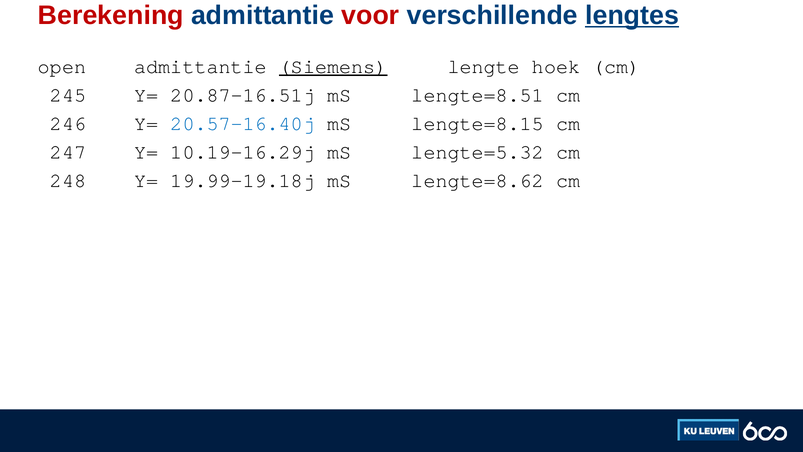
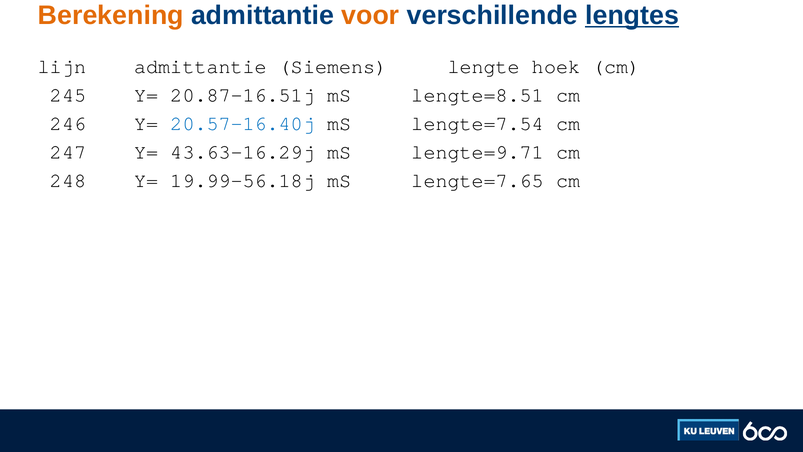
Berekening colour: red -> orange (111, 15)
voor colour: red -> orange (370, 15)
open: open -> lijn (62, 67)
Siemens underline: present -> none (333, 67)
lengte=8.15: lengte=8.15 -> lengte=7.54 (478, 124)
10.19-16.29j: 10.19-16.29j -> 43.63-16.29j (243, 152)
lengte=5.32: lengte=5.32 -> lengte=9.71 (478, 152)
19.99-19.18j: 19.99-19.18j -> 19.99-56.18j (243, 180)
lengte=8.62: lengte=8.62 -> lengte=7.65 (478, 180)
